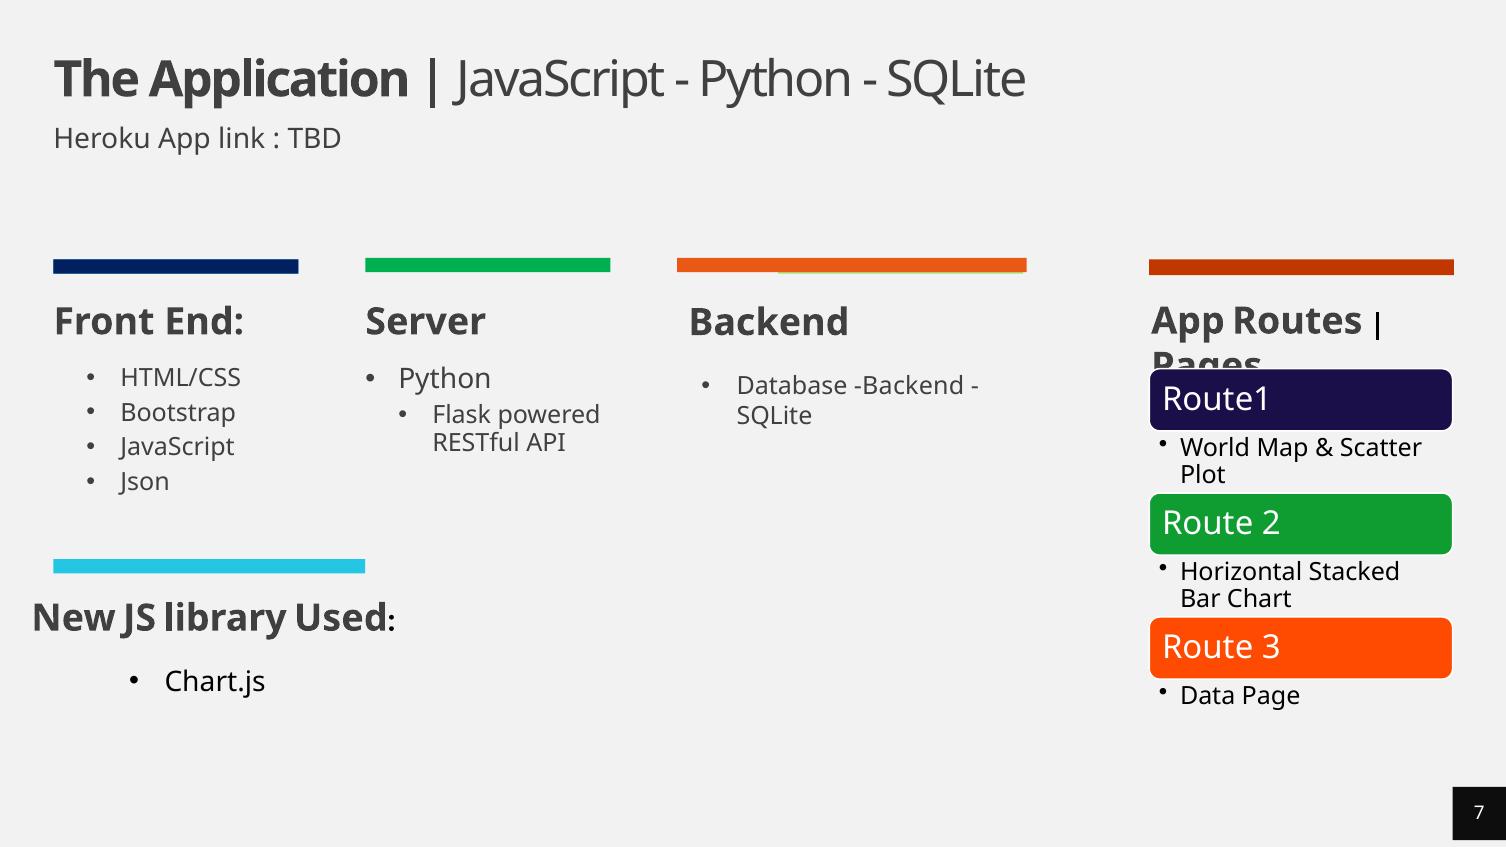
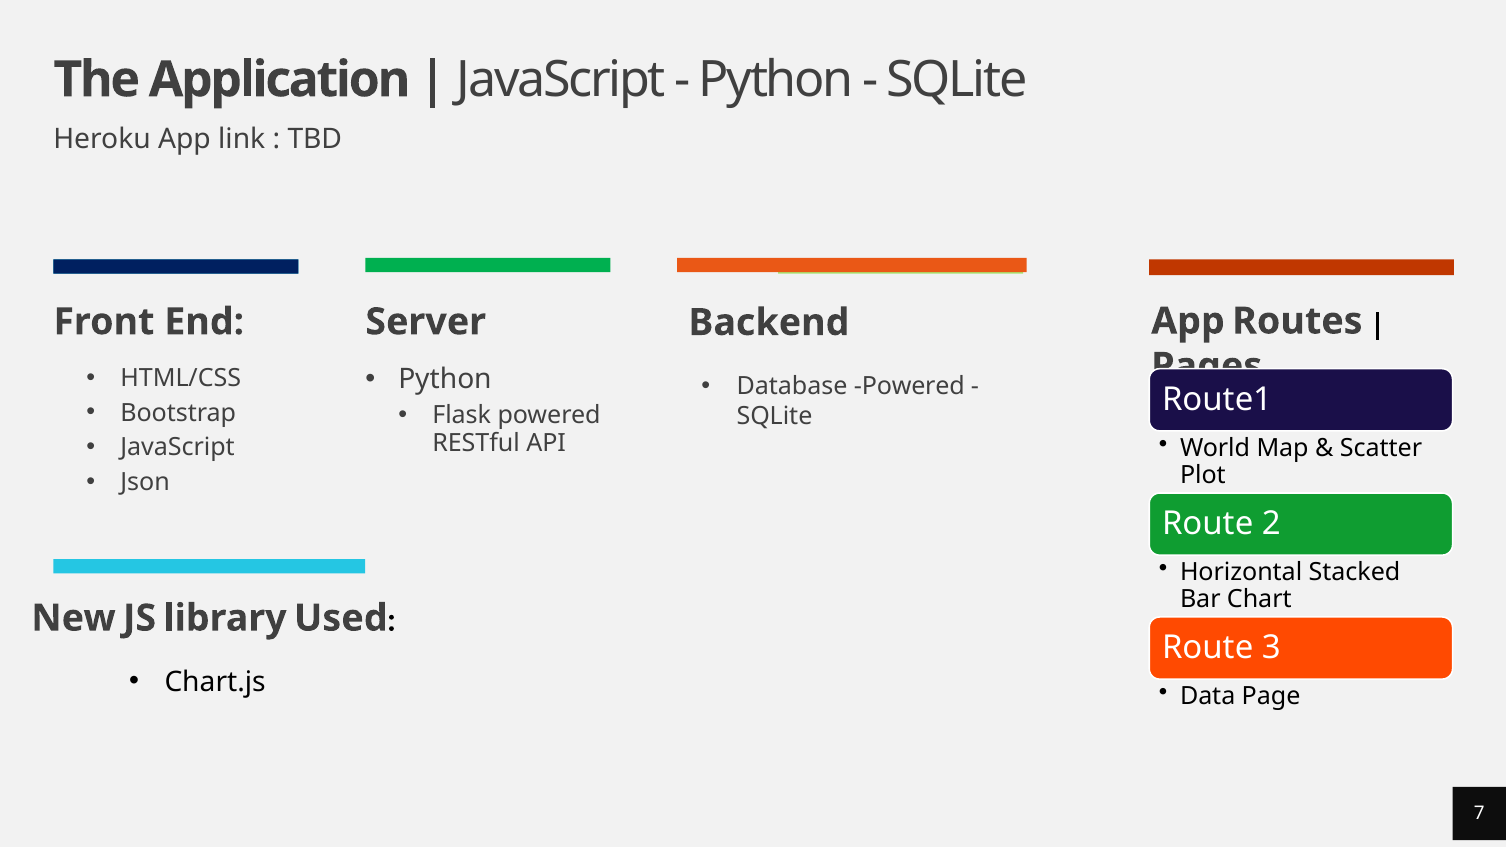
Database Backend: Backend -> Powered (909, 386)
